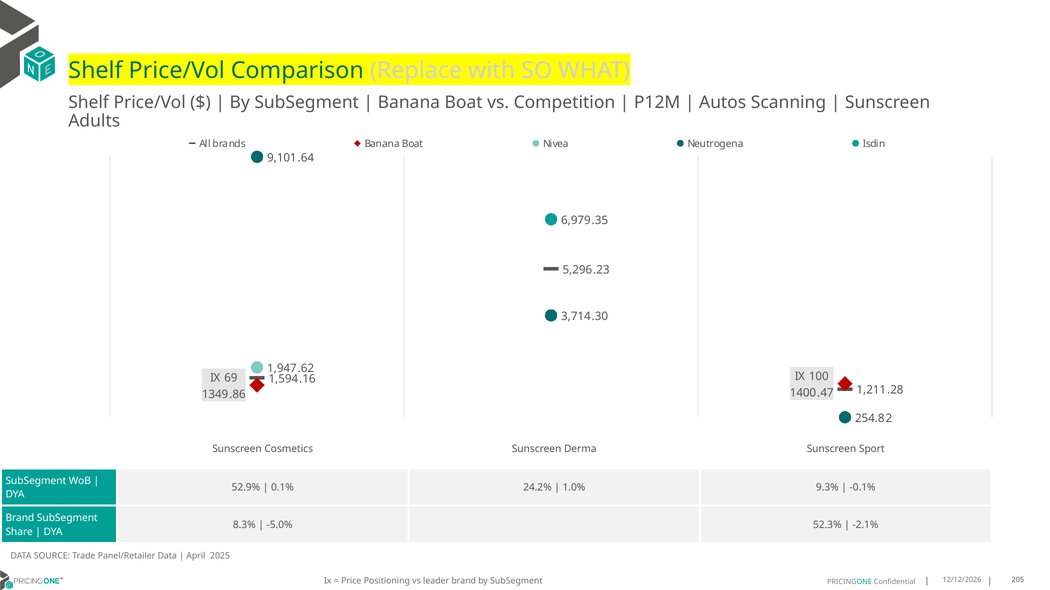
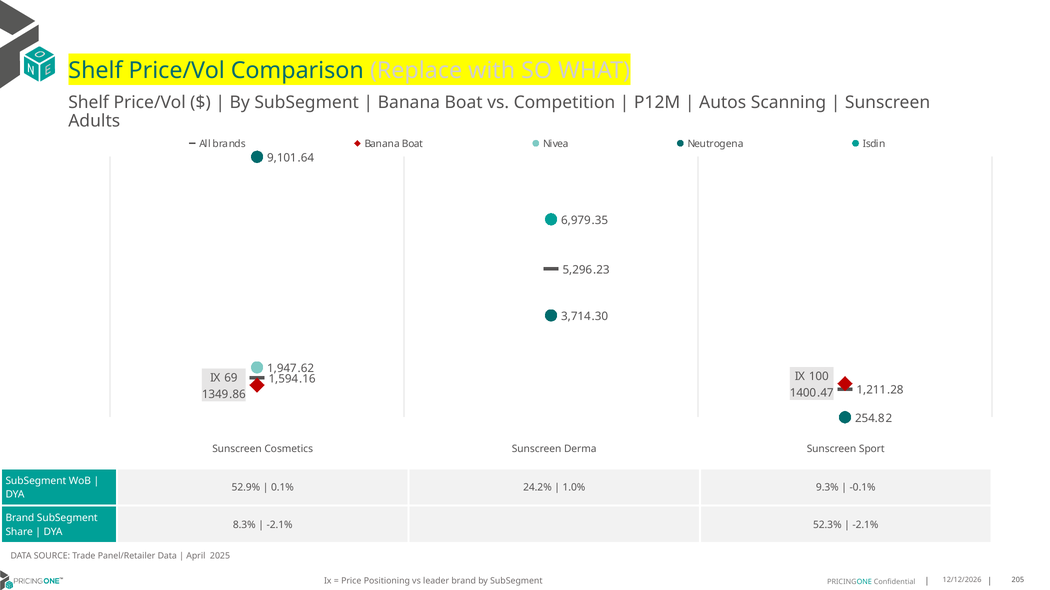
-5.0%: -5.0% -> -2.1% (280, 525)
